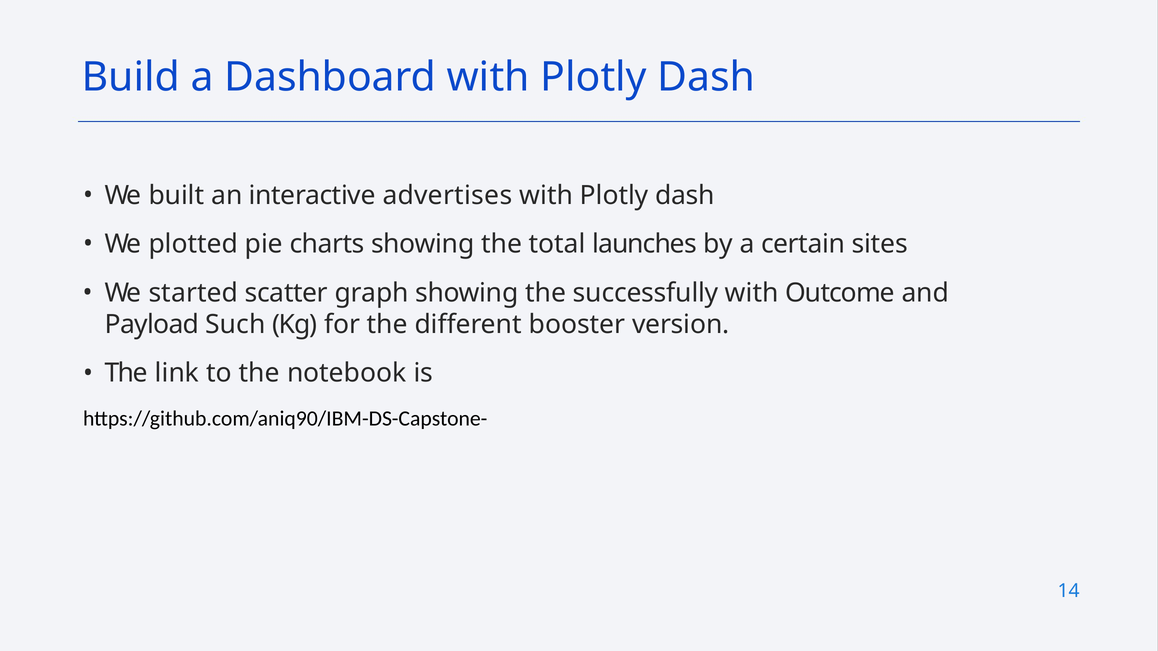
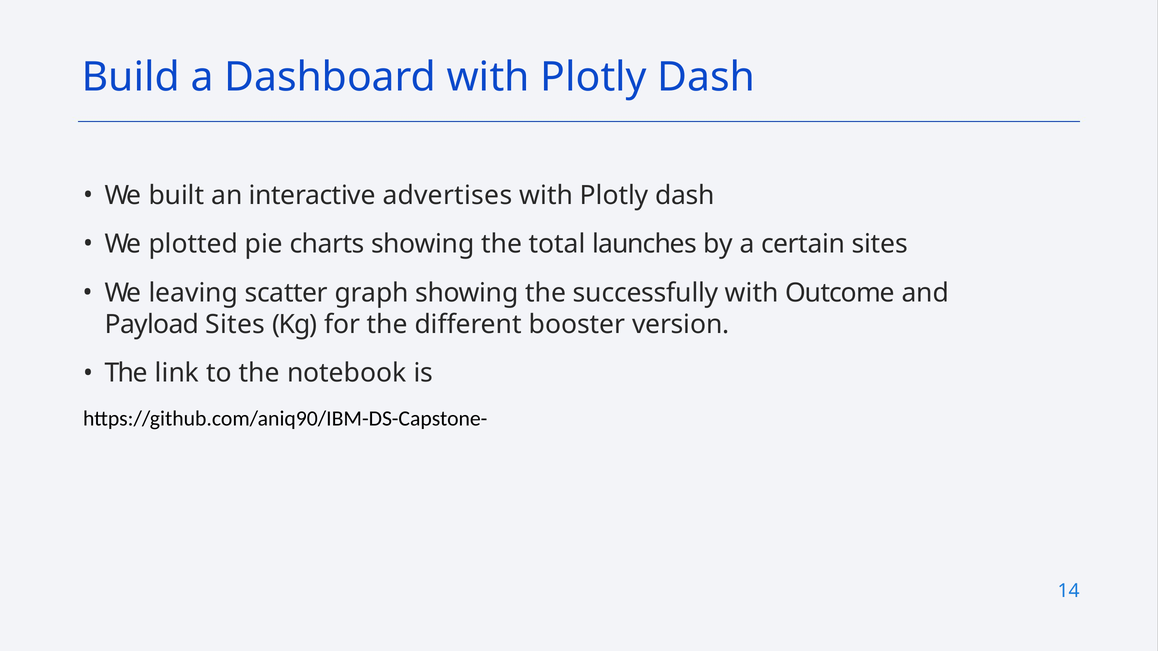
started: started -> leaving (193, 293)
Payload Such: Such -> Sites (235, 325)
